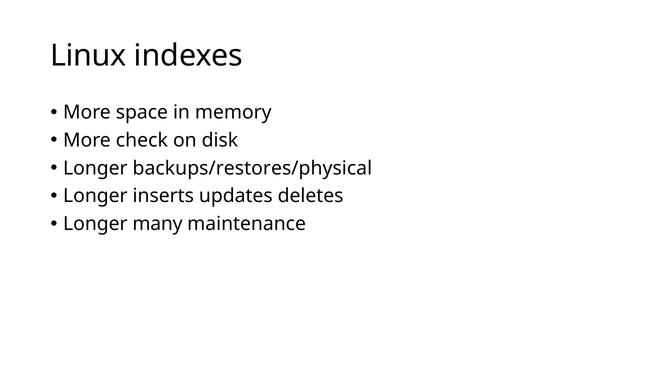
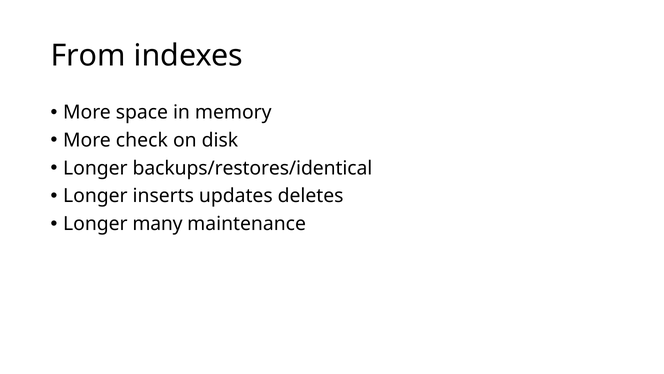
Linux: Linux -> From (88, 56)
backups/restores/physical: backups/restores/physical -> backups/restores/identical (252, 168)
